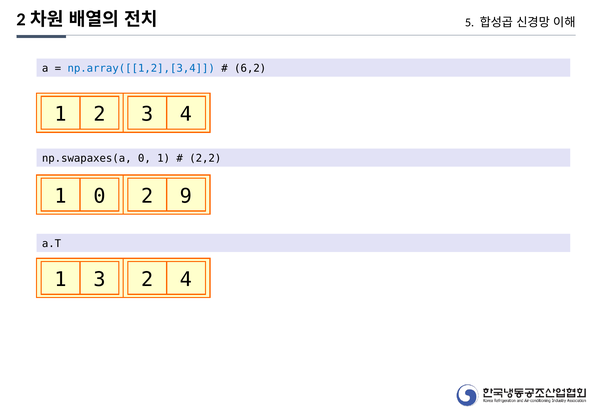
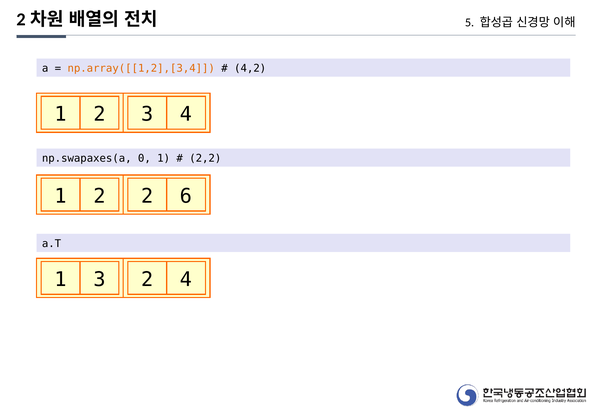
np.array([[1,2],[3,4 colour: blue -> orange (141, 68)
6,2: 6,2 -> 4,2 (250, 68)
0: 0 -> 2 (100, 196)
9: 9 -> 6 (186, 196)
